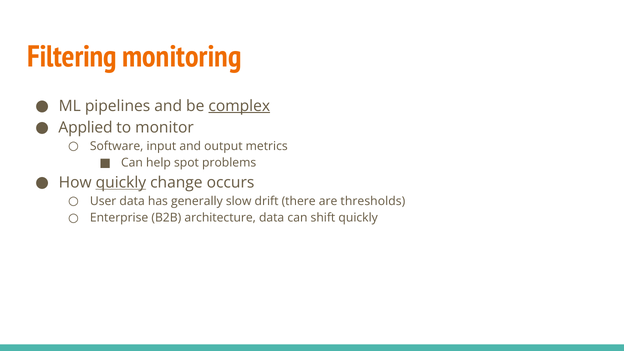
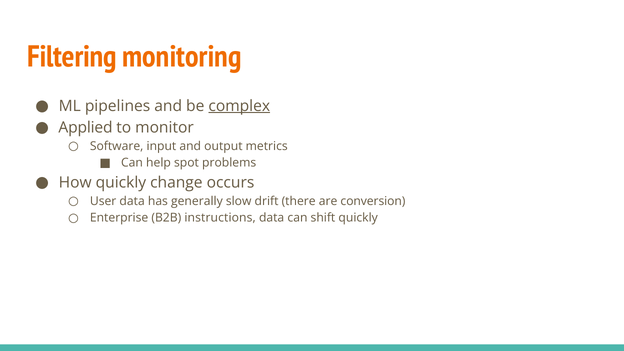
quickly underline: present -> none (121, 183)
thresholds: thresholds -> conversion (373, 201)
architecture: architecture -> instructions (220, 218)
